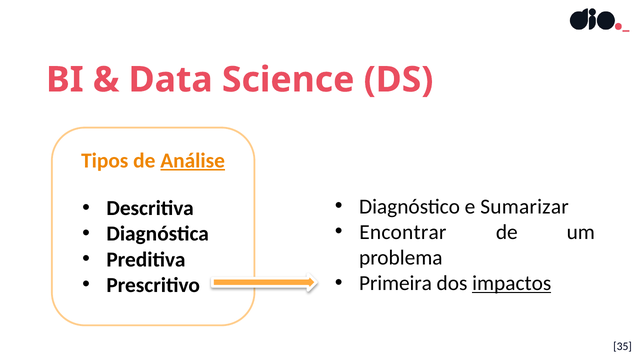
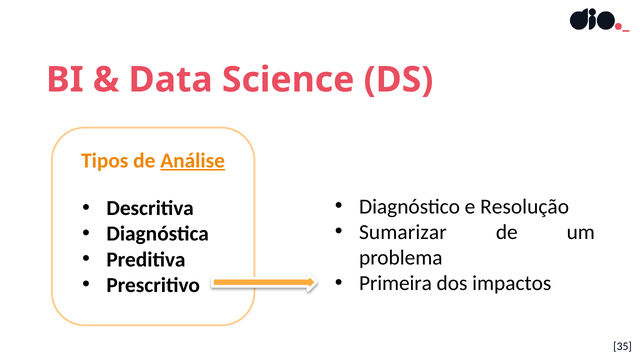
Sumarizar: Sumarizar -> Resolução (525, 207)
Encontrar: Encontrar -> Sumarizar (403, 232)
impactos underline: present -> none (512, 284)
